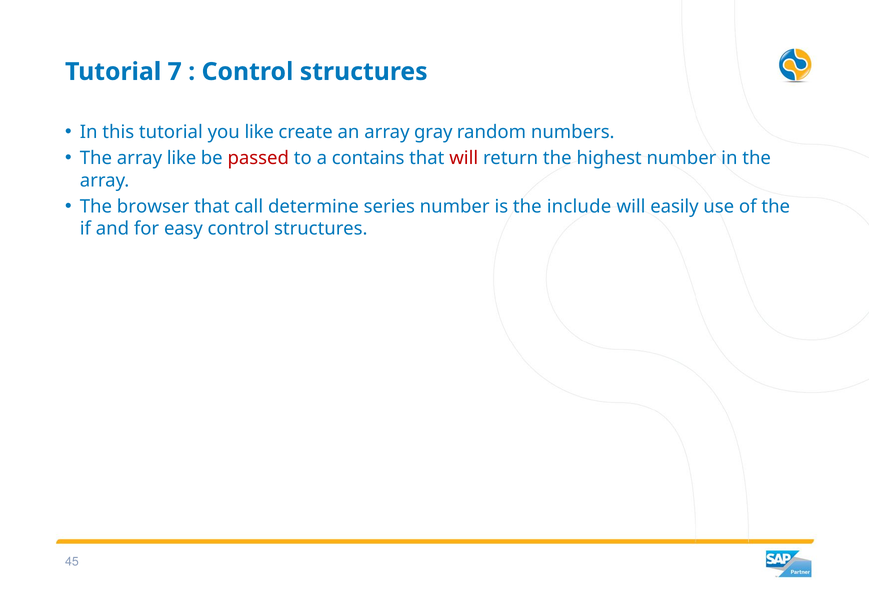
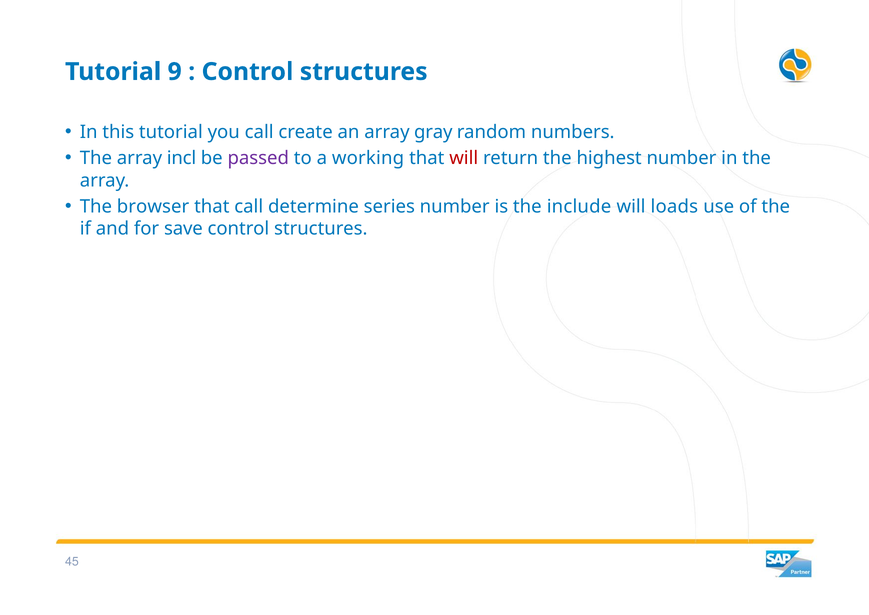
7: 7 -> 9 (175, 72)
you like: like -> call (259, 132)
array like: like -> incl (182, 158)
passed colour: red -> purple (258, 158)
contains: contains -> working (368, 158)
easily: easily -> loads (674, 206)
easy: easy -> save (183, 229)
